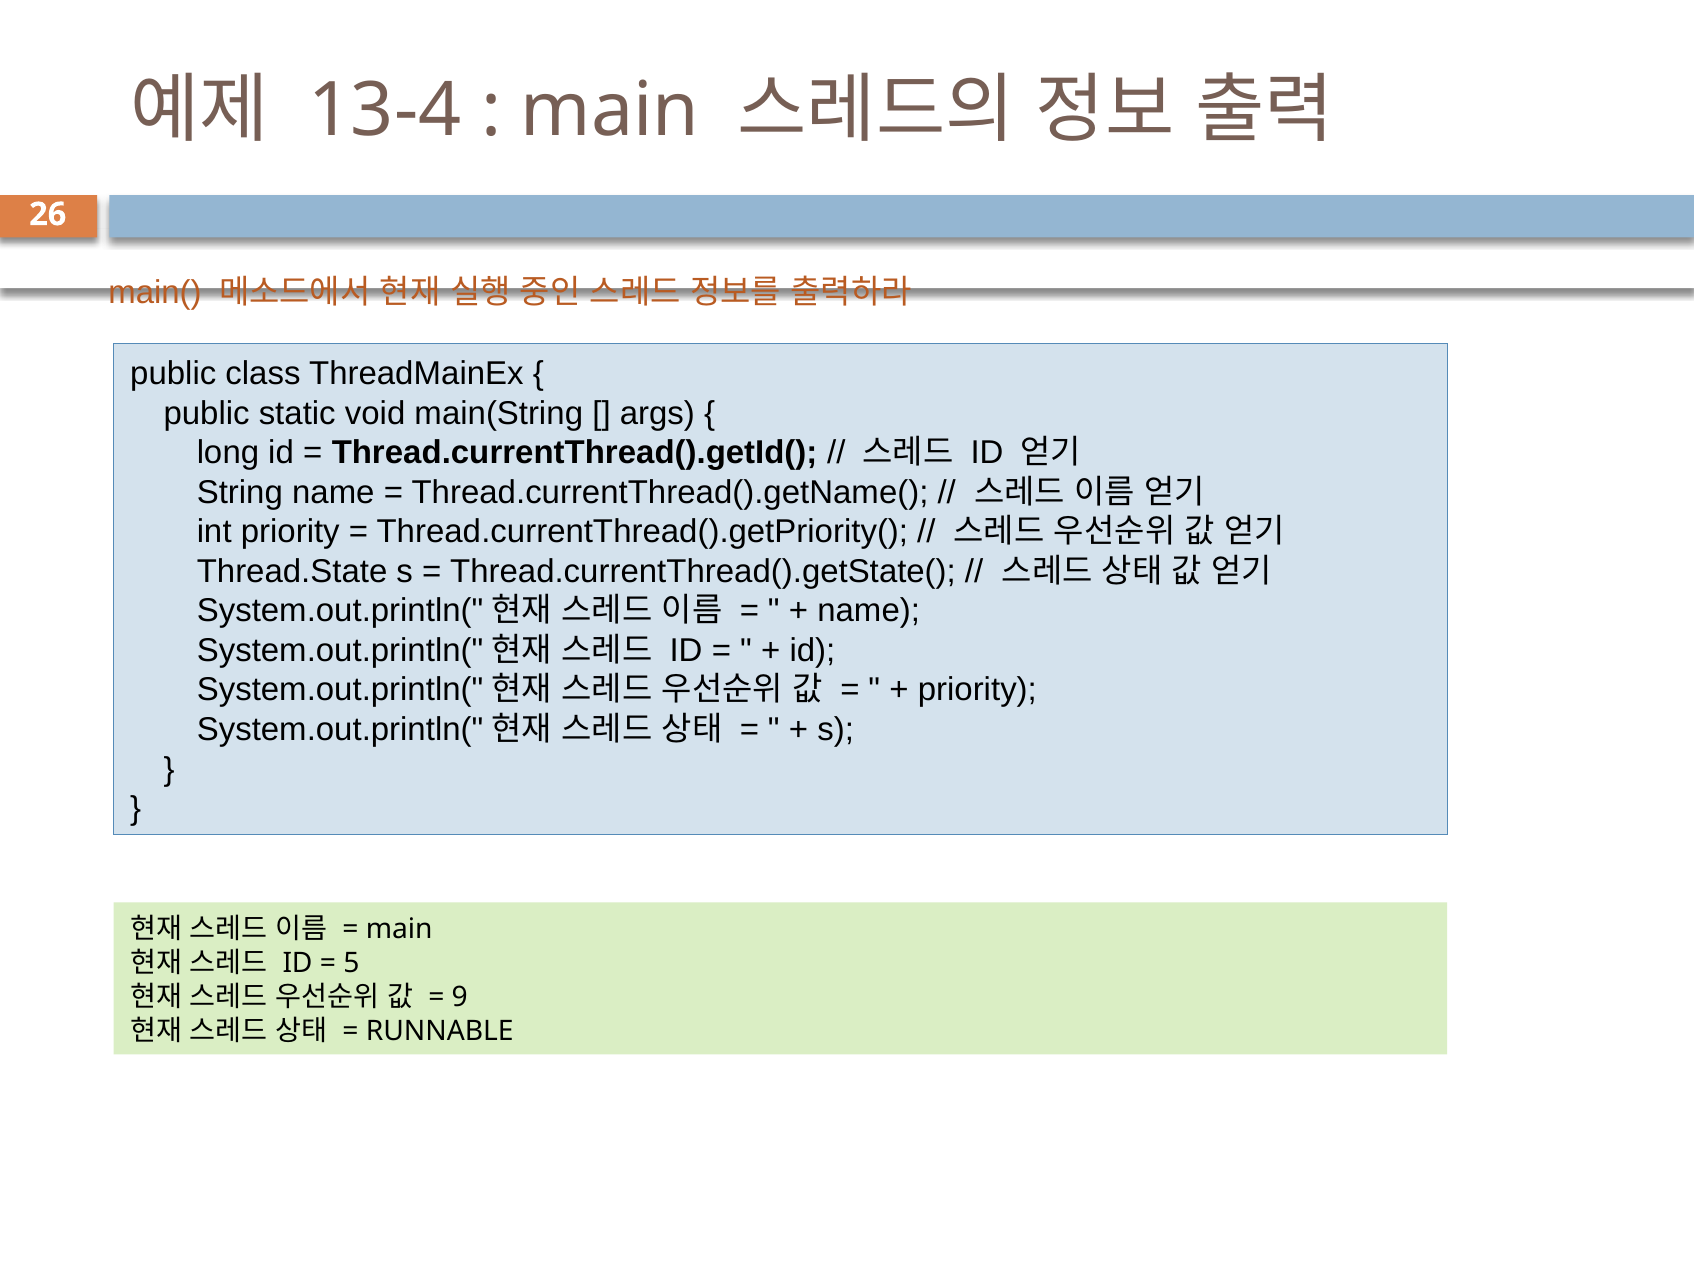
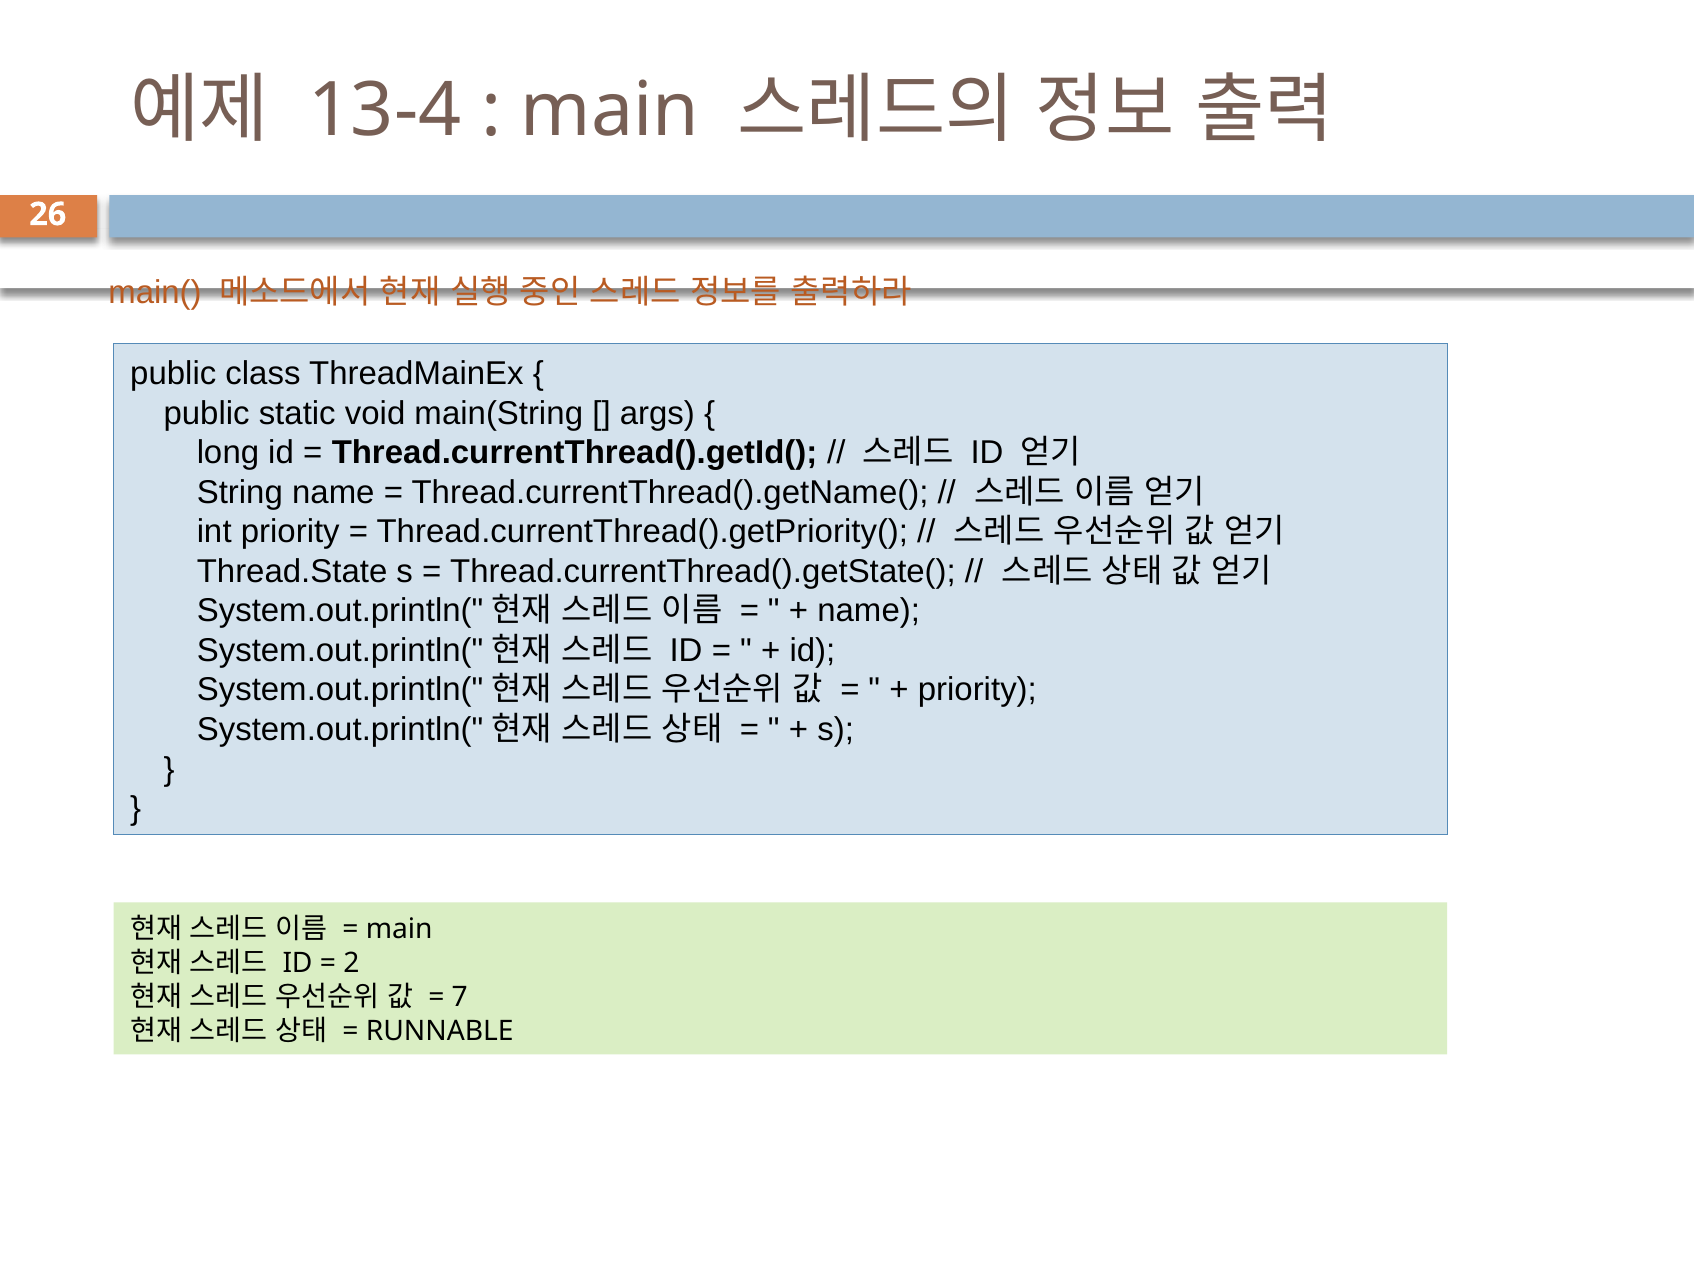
5: 5 -> 2 (352, 963)
9: 9 -> 7 (460, 997)
